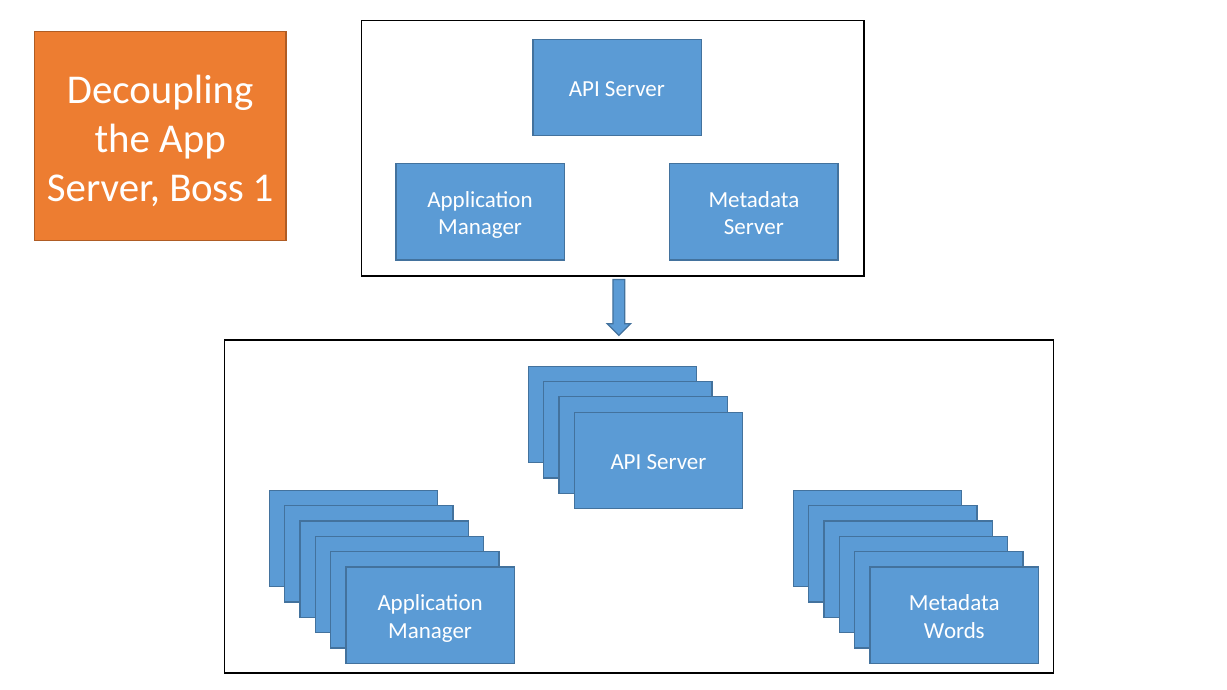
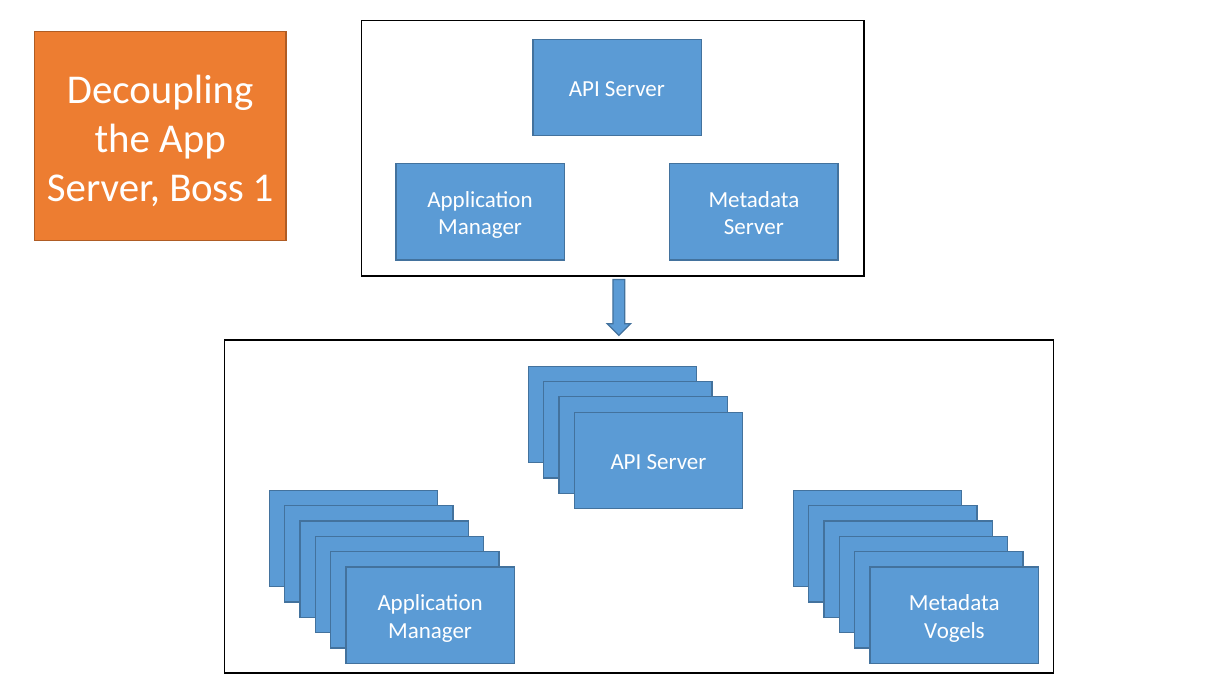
Words: Words -> Vogels (954, 631)
